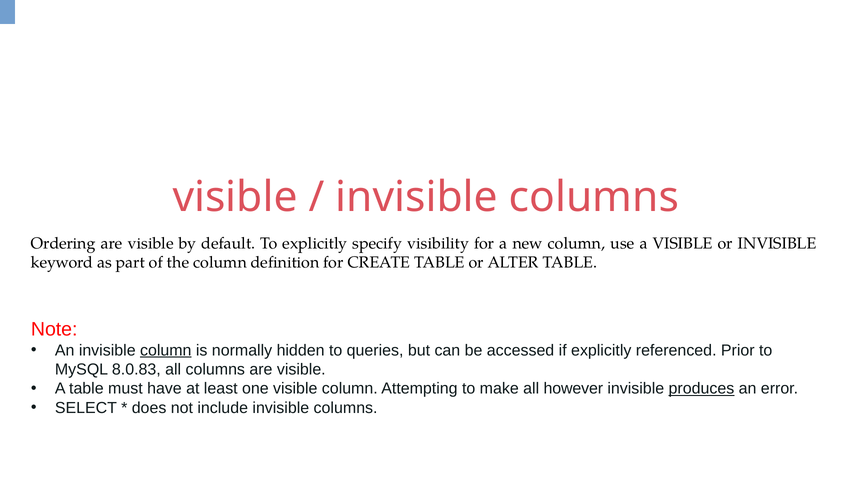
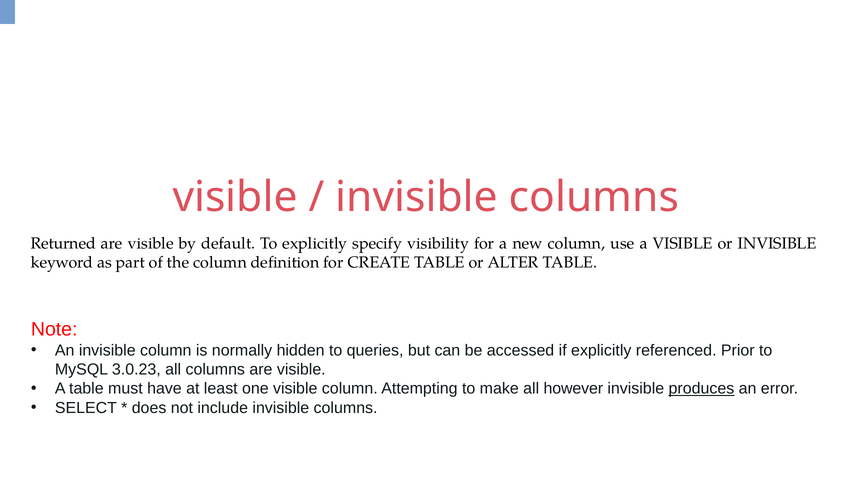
Ordering: Ordering -> Returned (63, 243)
column underline: present -> none (166, 351)
8.0.83: 8.0.83 -> 3.0.23 (136, 370)
